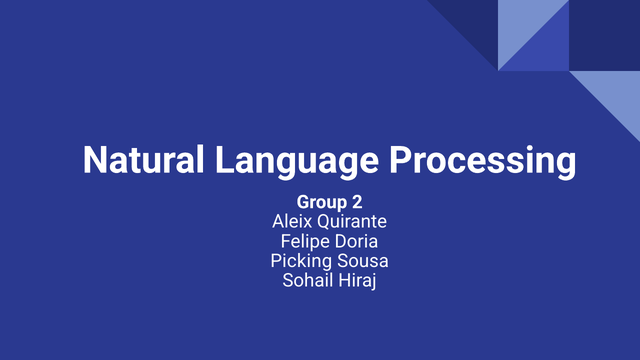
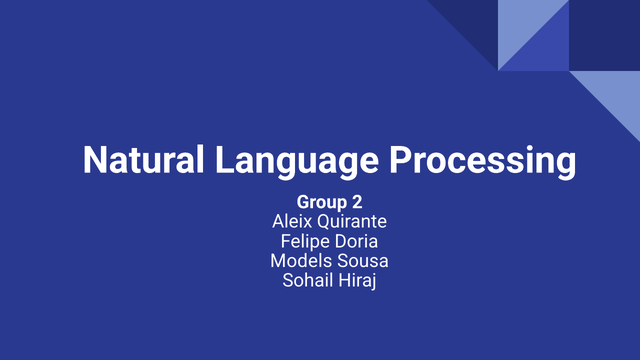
Picking: Picking -> Models (301, 261)
